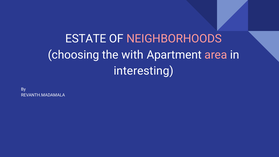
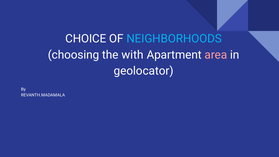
ESTATE: ESTATE -> CHOICE (86, 39)
NEIGHBORHOODS colour: pink -> light blue (174, 39)
interesting: interesting -> geolocator (144, 71)
